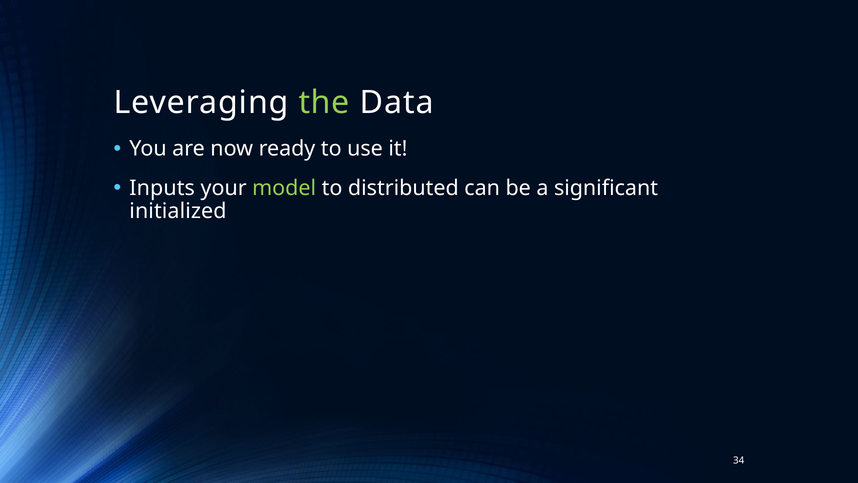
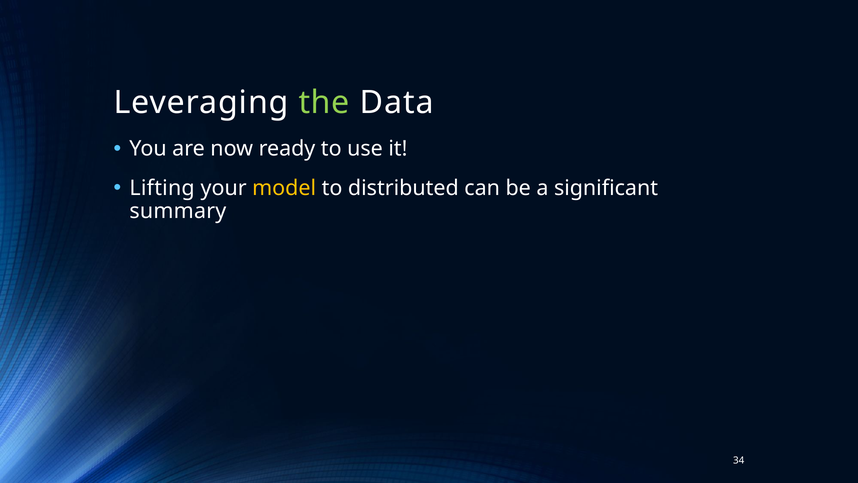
Inputs: Inputs -> Lifting (162, 188)
model colour: light green -> yellow (284, 188)
initialized: initialized -> summary (178, 211)
